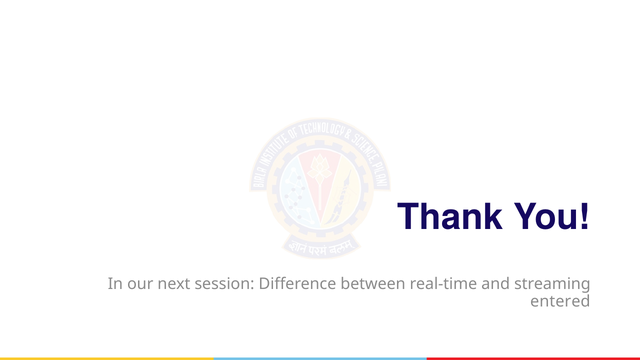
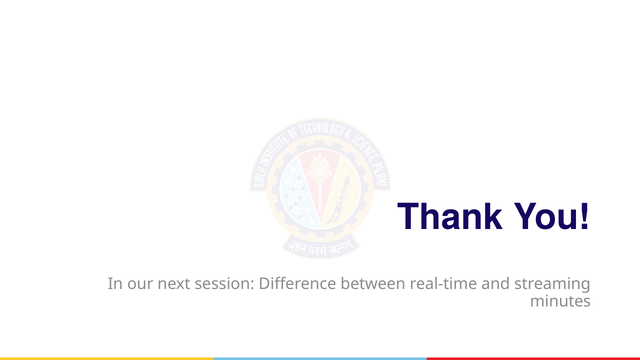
entered: entered -> minutes (560, 301)
